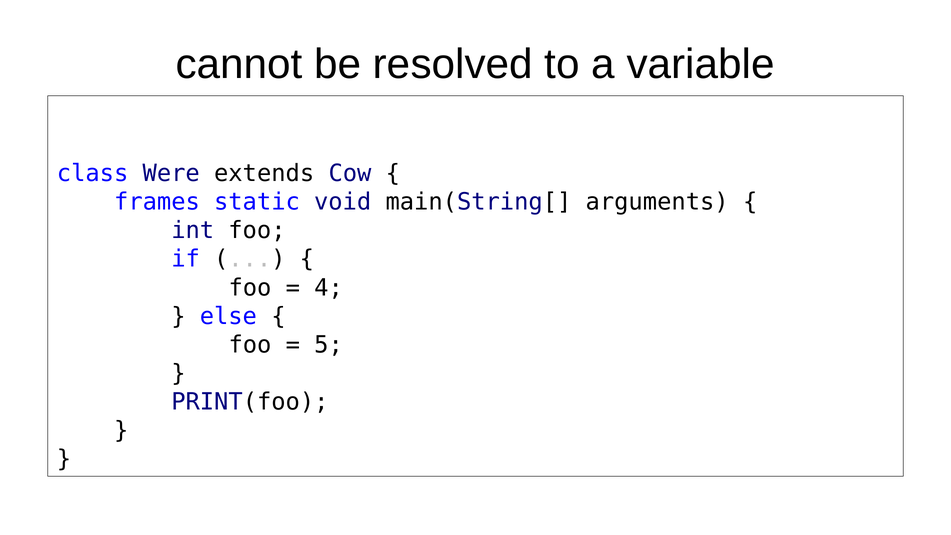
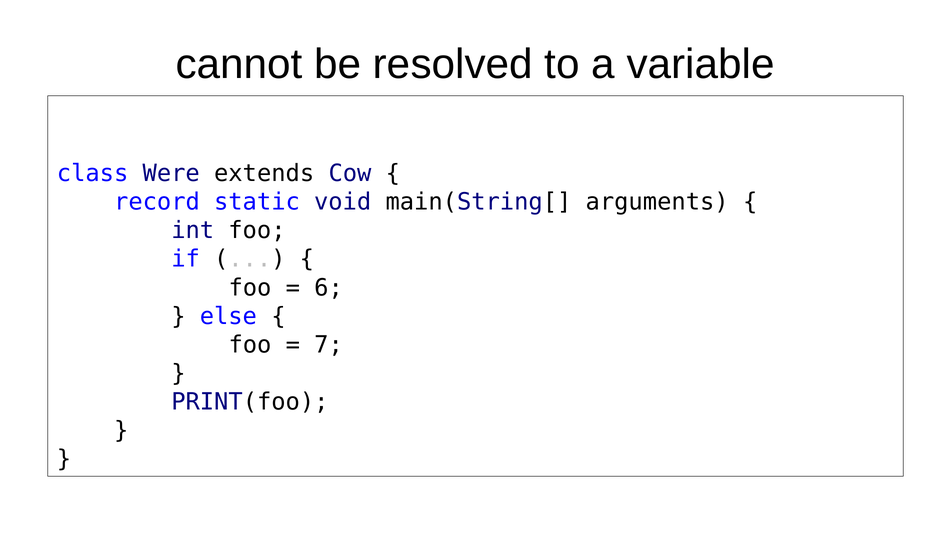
frames: frames -> record (157, 202)
4: 4 -> 6 (329, 288)
5: 5 -> 7 (329, 345)
